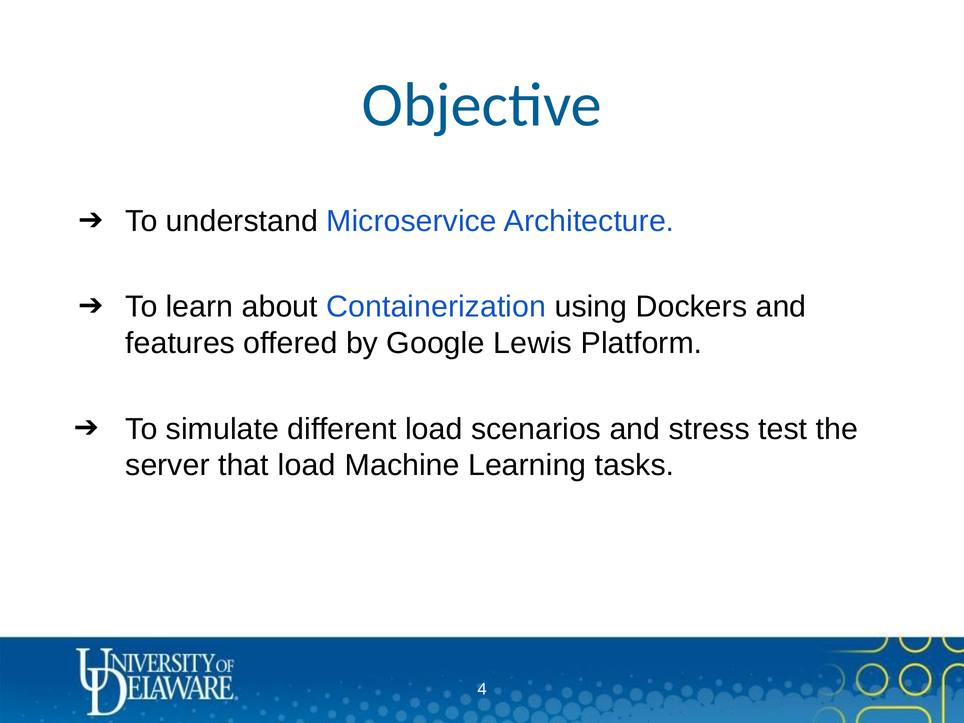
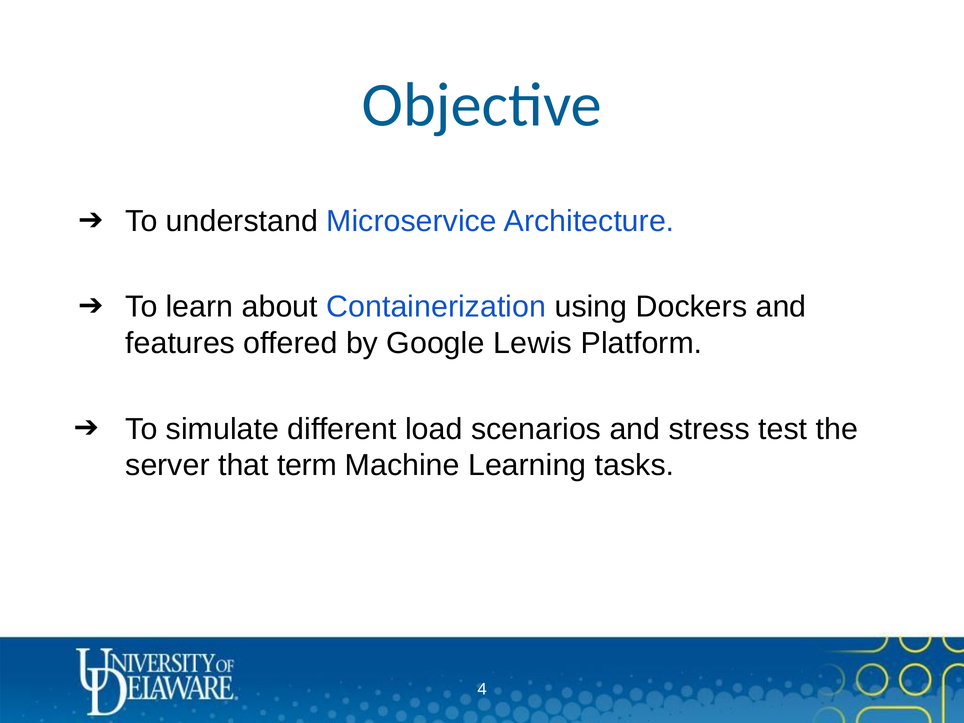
that load: load -> term (307, 465)
